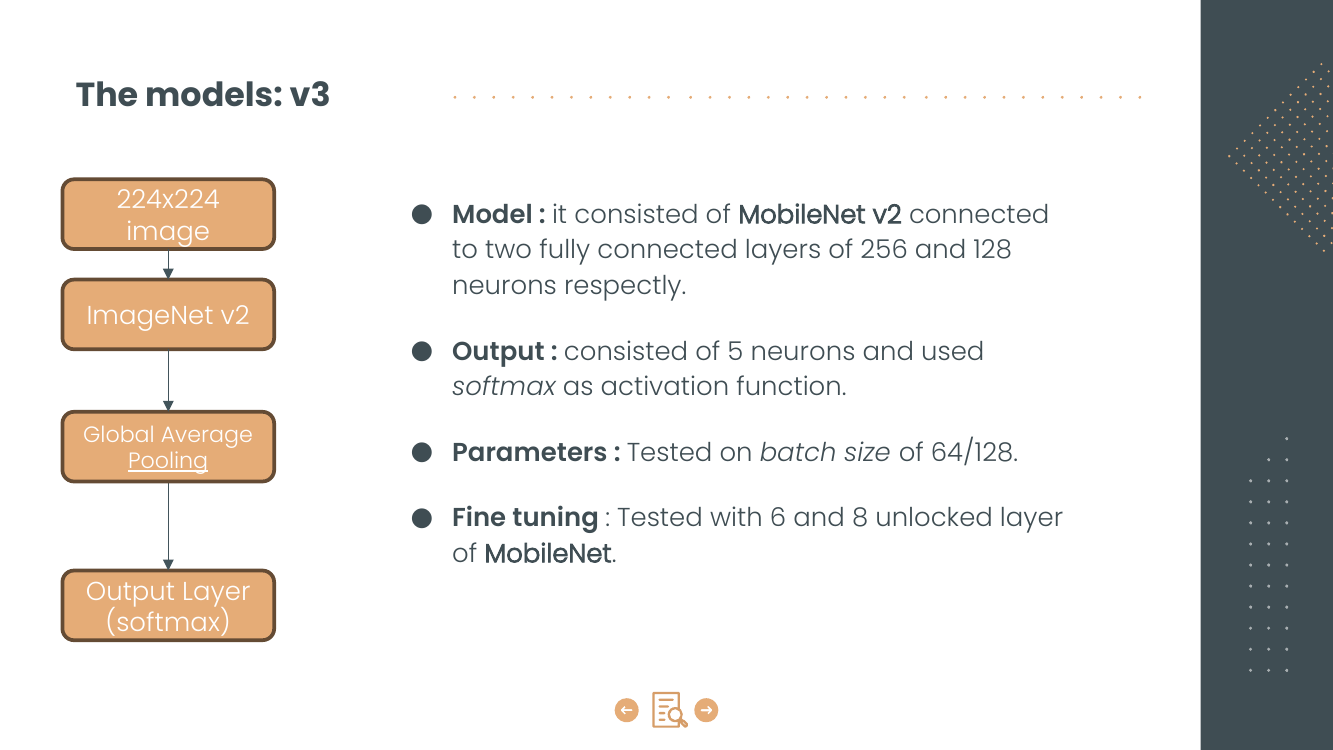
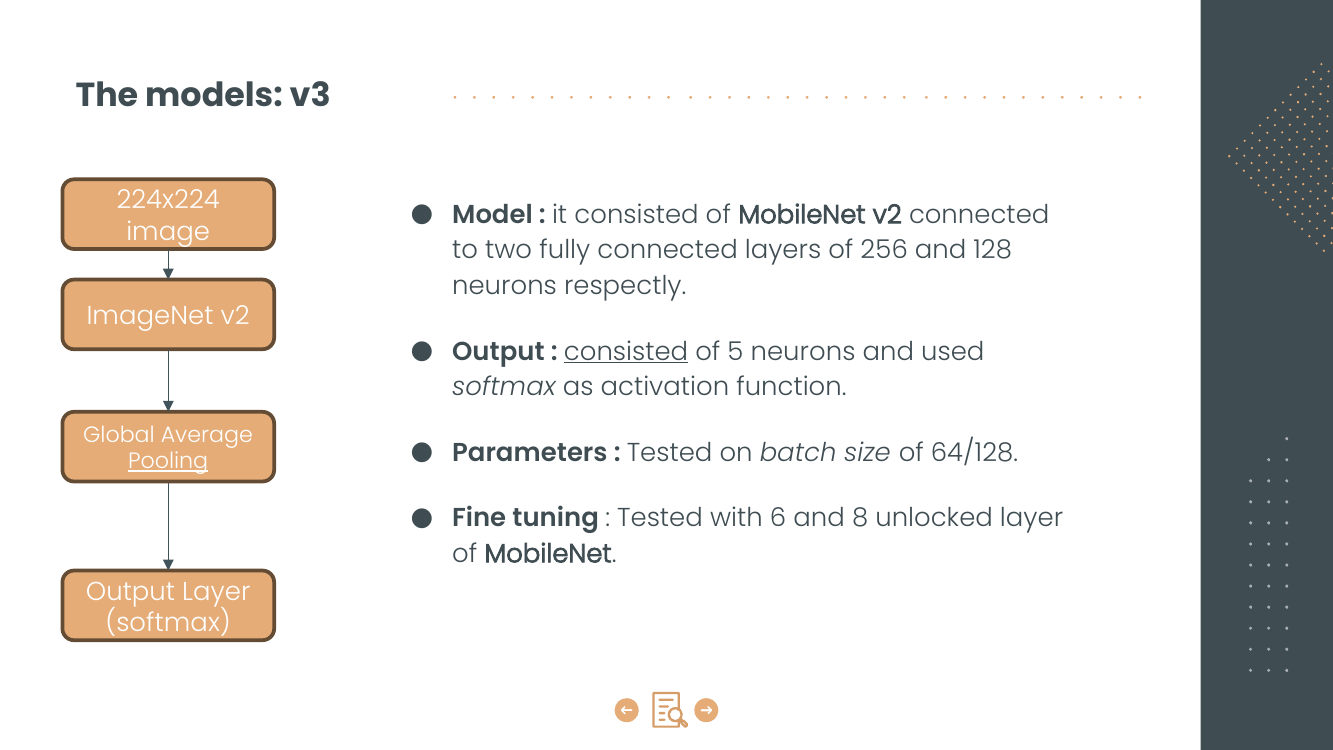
consisted underline: none -> present (626, 351)
